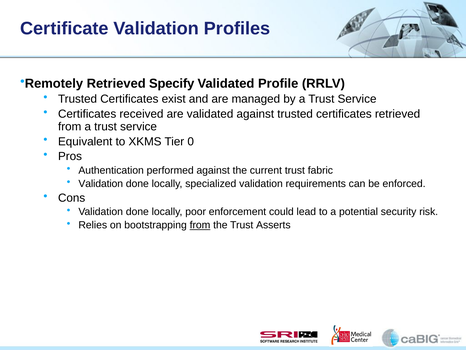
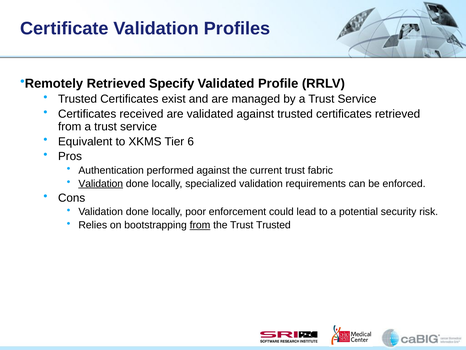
0: 0 -> 6 (191, 141)
Validation underline: none -> present (101, 183)
Trust Asserts: Asserts -> Trusted (273, 225)
